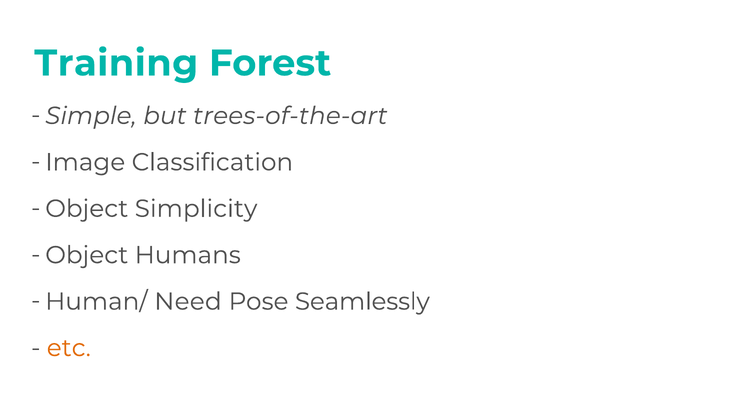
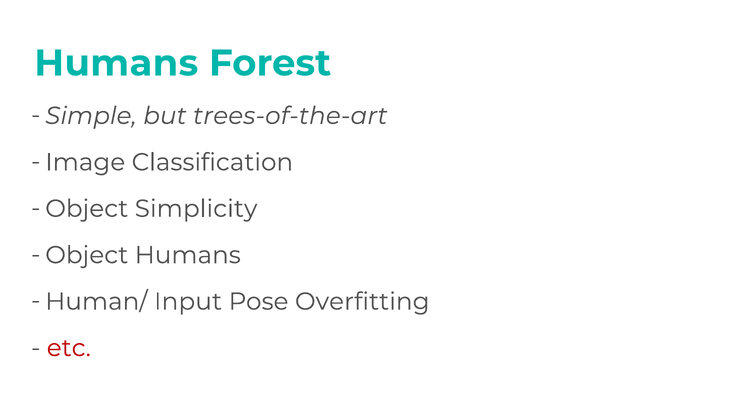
Training: Training -> Humans (116, 63)
Need: Need -> Input (188, 301)
Seamlessly: Seamlessly -> Overfitting (362, 301)
etc colour: orange -> red (69, 348)
